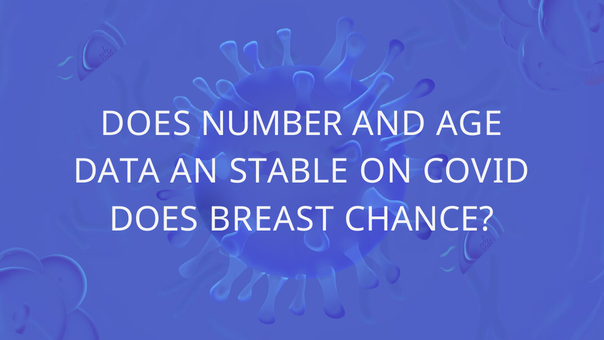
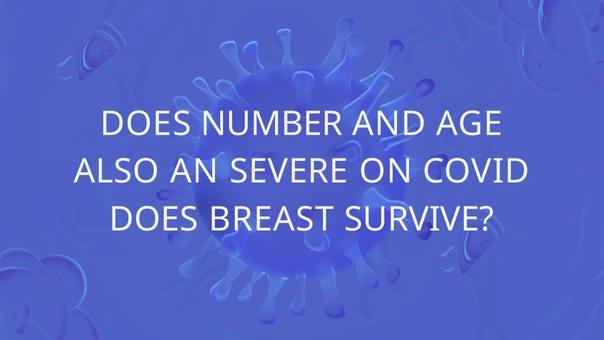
DATA: DATA -> ALSO (116, 172)
STABLE: STABLE -> SEVERE (289, 172)
CHANCE: CHANCE -> SURVIVE (419, 219)
